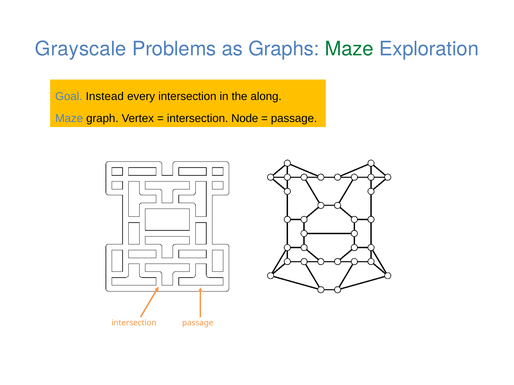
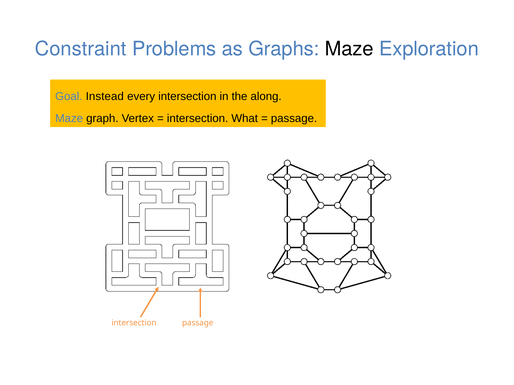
Grayscale: Grayscale -> Constraint (81, 49)
Maze colour: green -> black (349, 49)
Node: Node -> What (245, 119)
